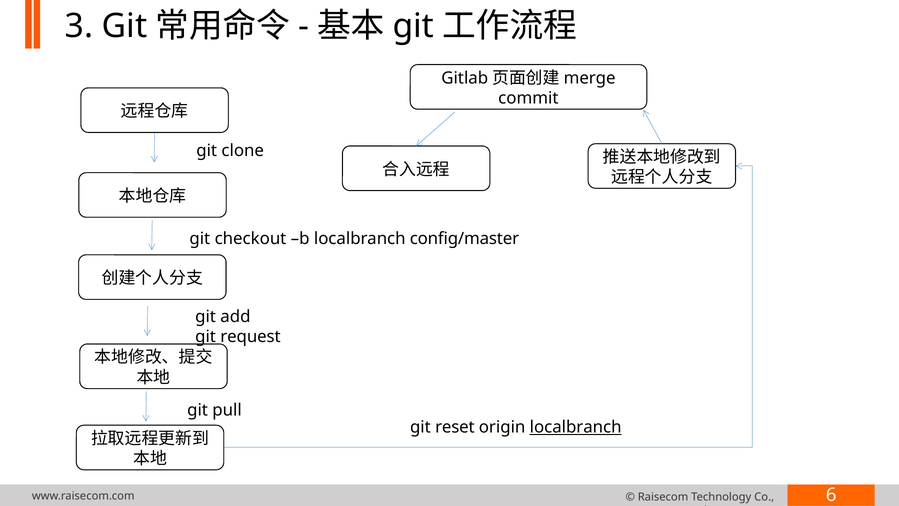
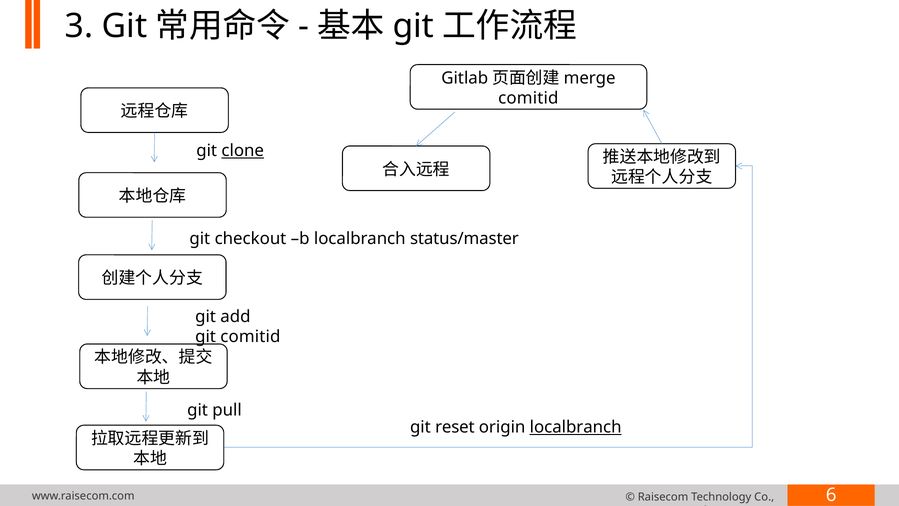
commit: commit -> comitid (528, 98)
clone underline: none -> present (243, 151)
config/master: config/master -> status/master (464, 239)
git request: request -> comitid (250, 336)
